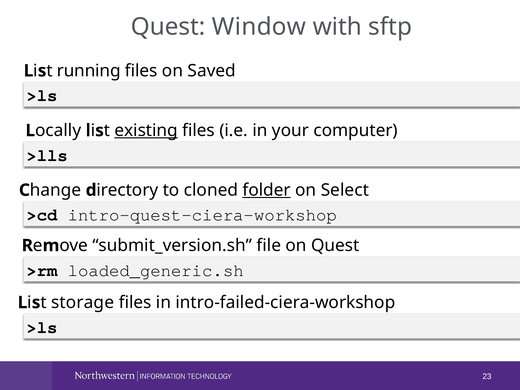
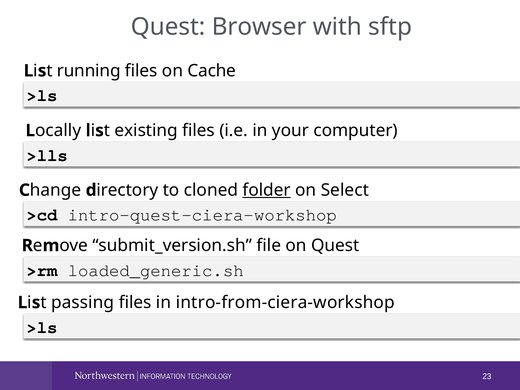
Window: Window -> Browser (259, 27)
Saved: Saved -> Cache (212, 71)
existing underline: present -> none (146, 131)
storage: storage -> passing (83, 303)
intro-failed-ciera-workshop: intro-failed-ciera-workshop -> intro-from-ciera-workshop (285, 303)
